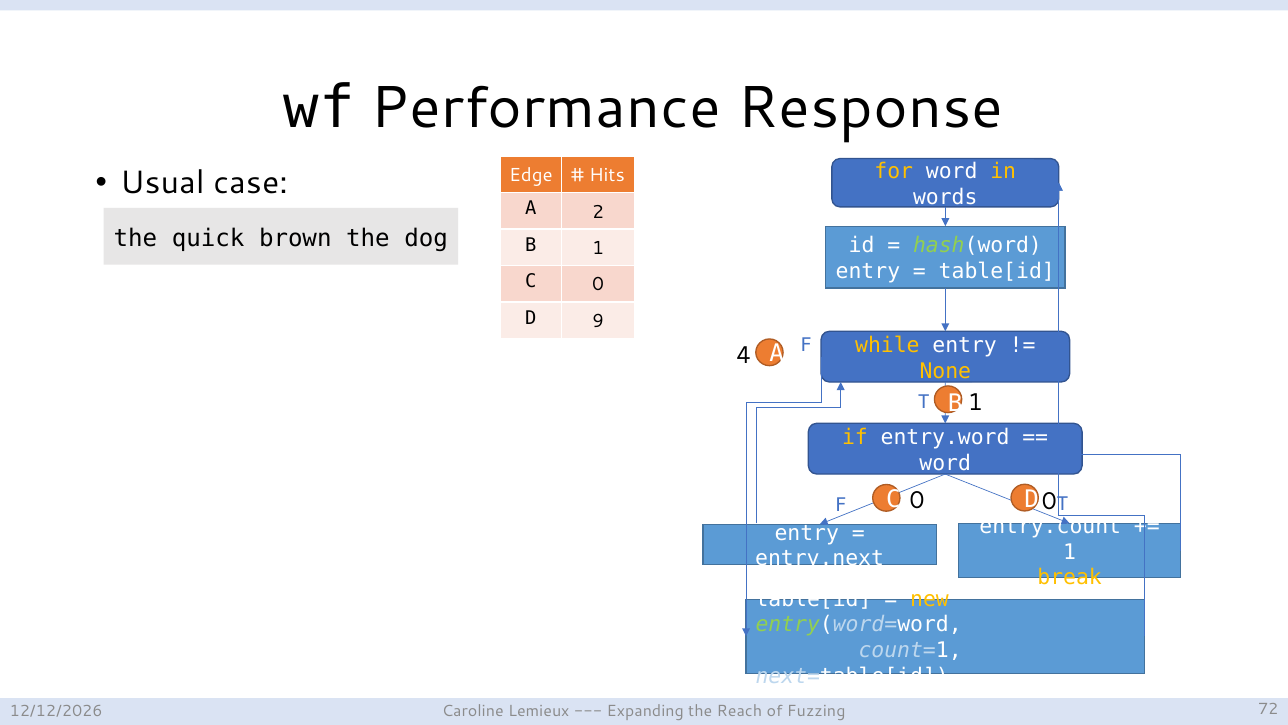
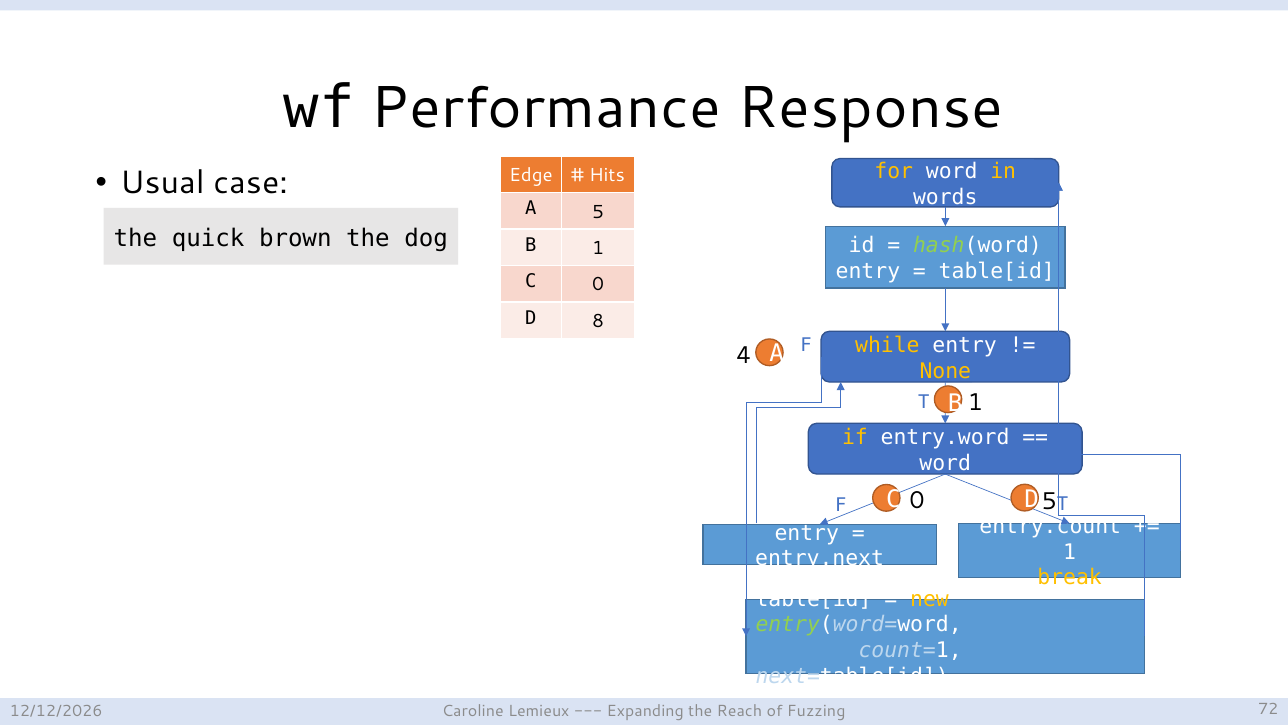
A 2: 2 -> 5 (598, 212)
9: 9 -> 8 (598, 321)
0 0: 0 -> 5 (1049, 502)
